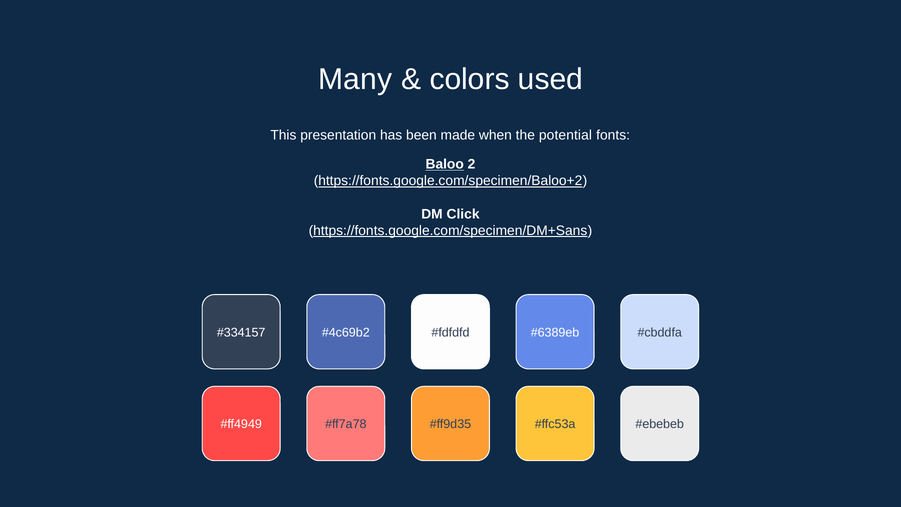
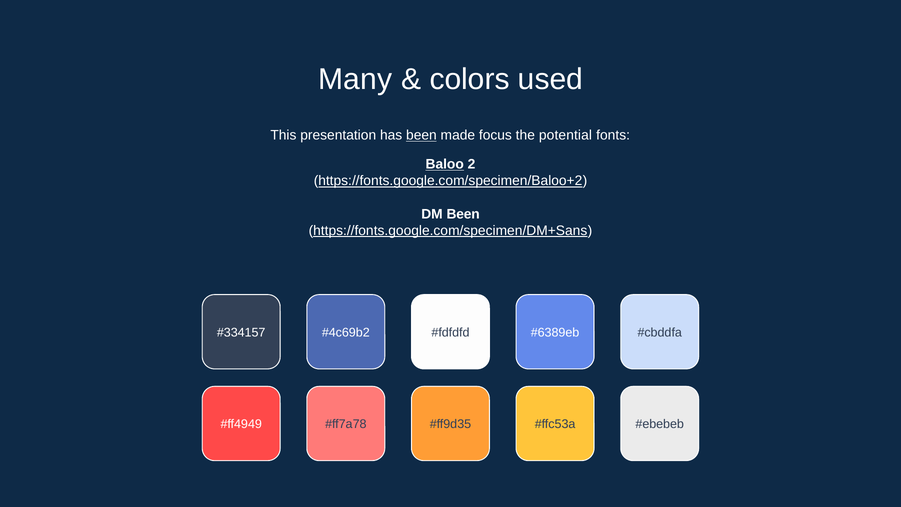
been underline: none -> present (421, 135)
when: when -> focus (495, 135)
DM Click: Click -> Been (463, 214)
